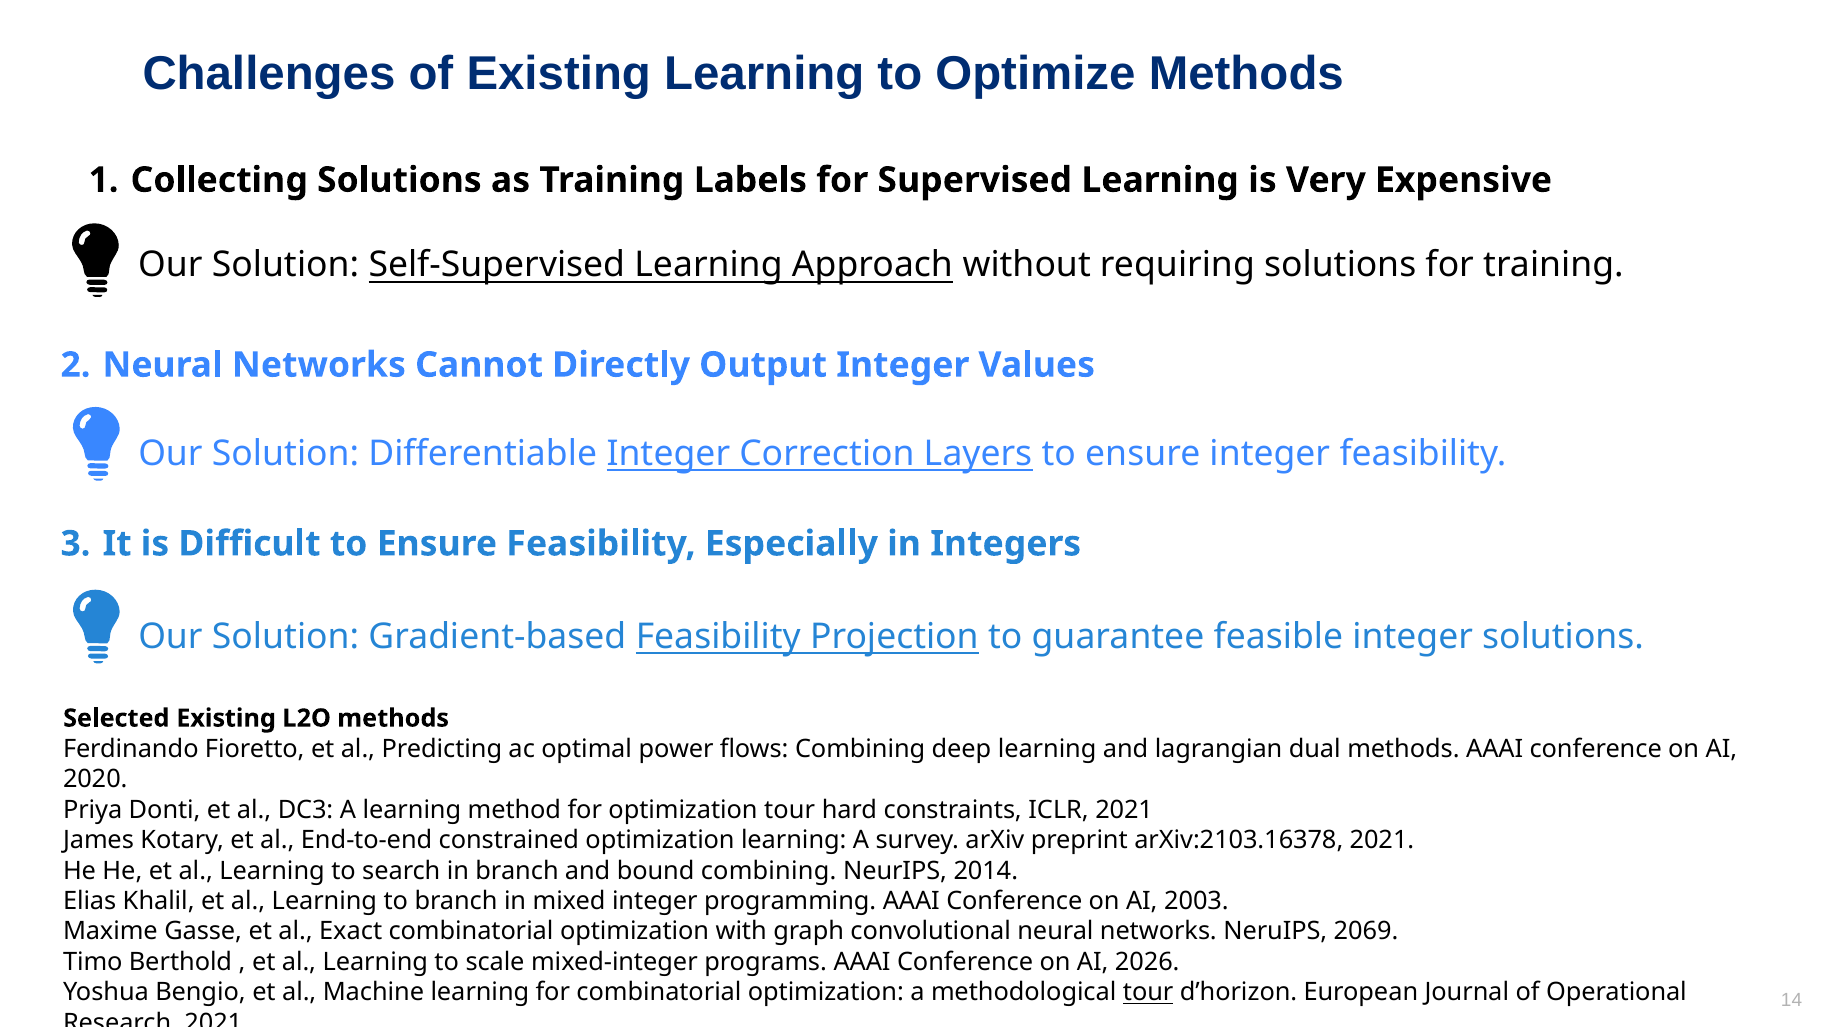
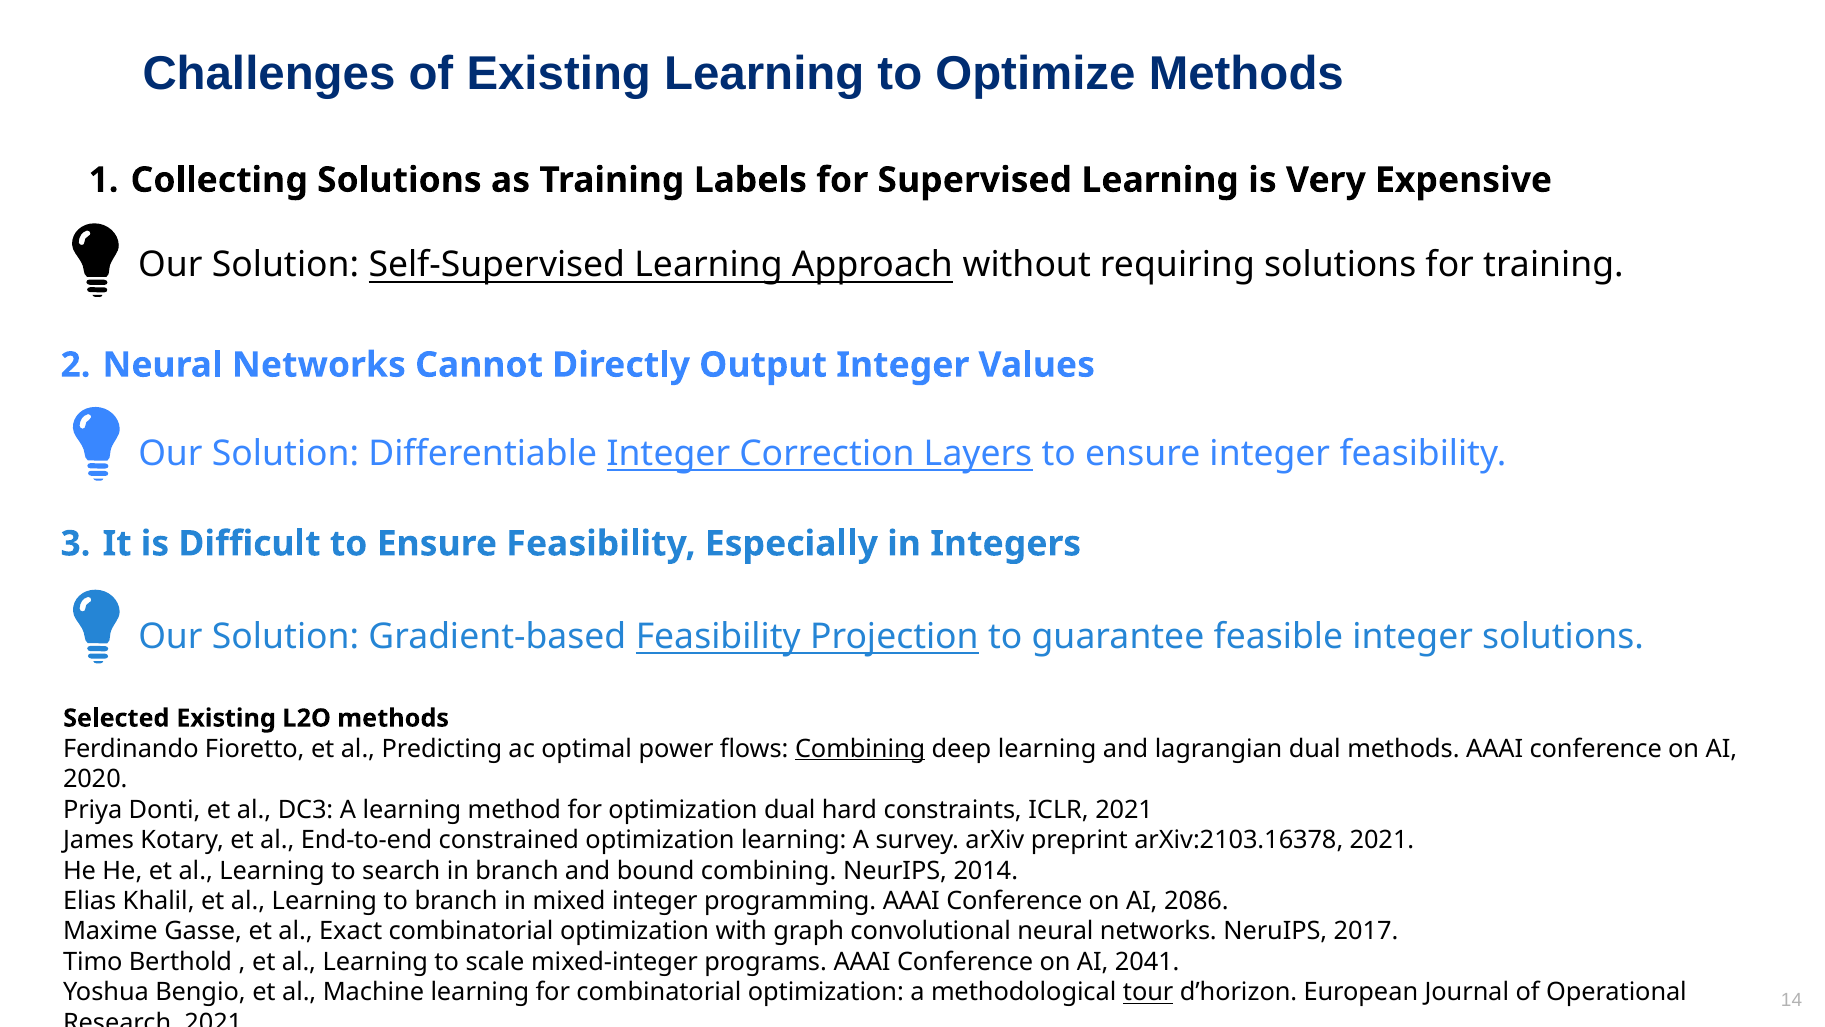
Combining underline: none -> present (860, 748)
optimization tour: tour -> dual (790, 809)
2003: 2003 -> 2086 (1196, 901)
2069: 2069 -> 2017 (1366, 931)
2026: 2026 -> 2041 (1147, 962)
